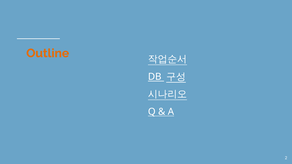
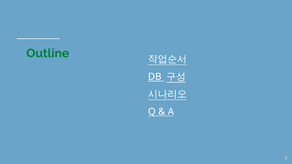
Outline colour: orange -> green (48, 53)
